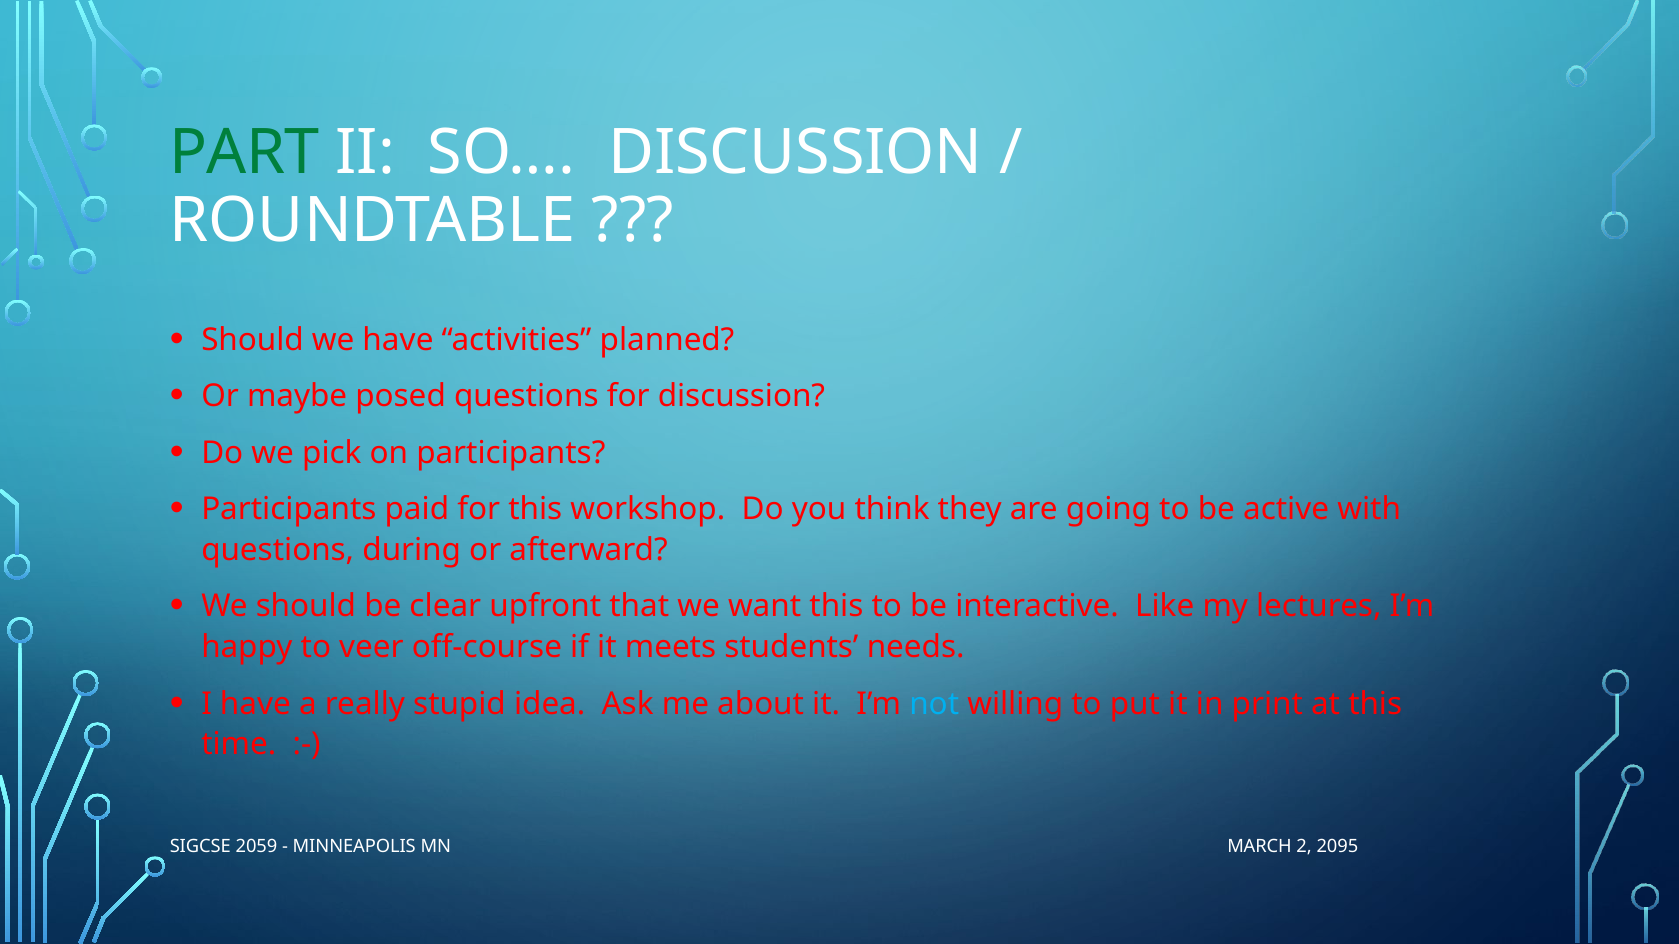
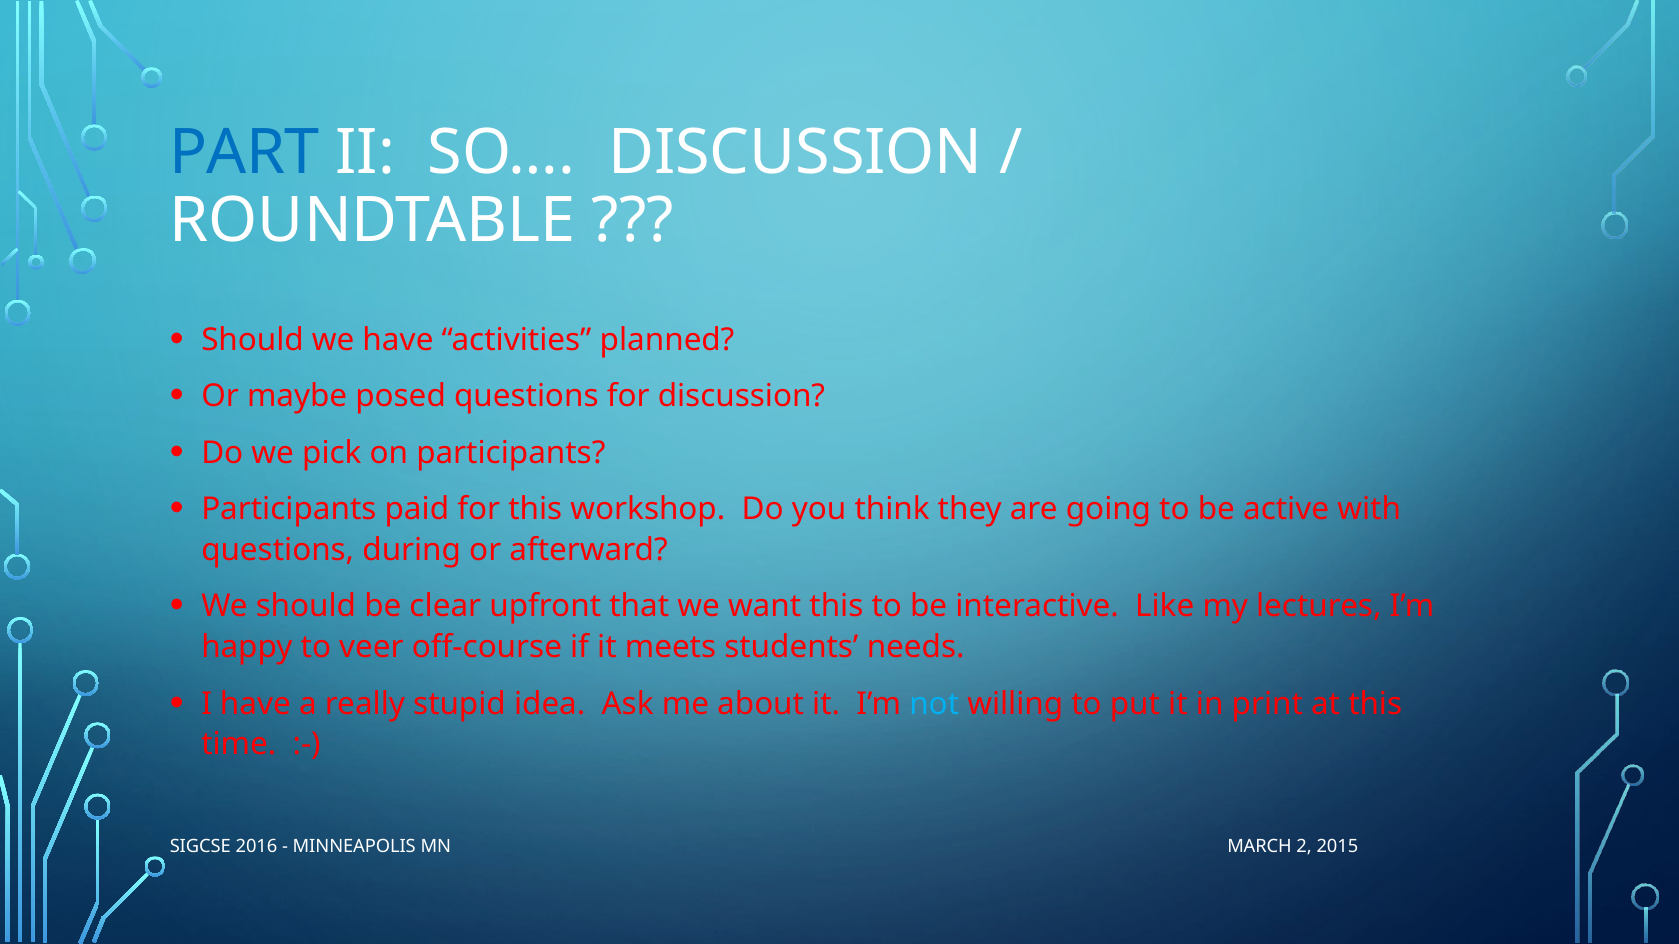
PART colour: green -> blue (245, 153)
2059: 2059 -> 2016 (256, 847)
2095: 2095 -> 2015 (1337, 847)
